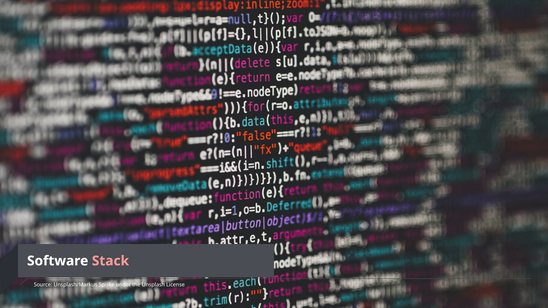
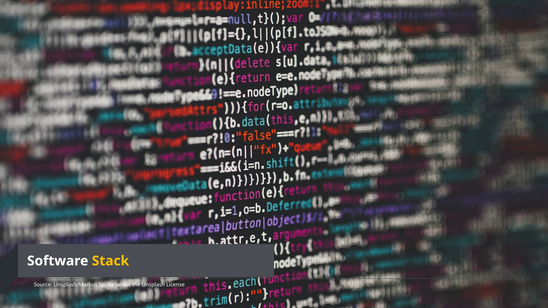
Stack colour: pink -> yellow (110, 261)
